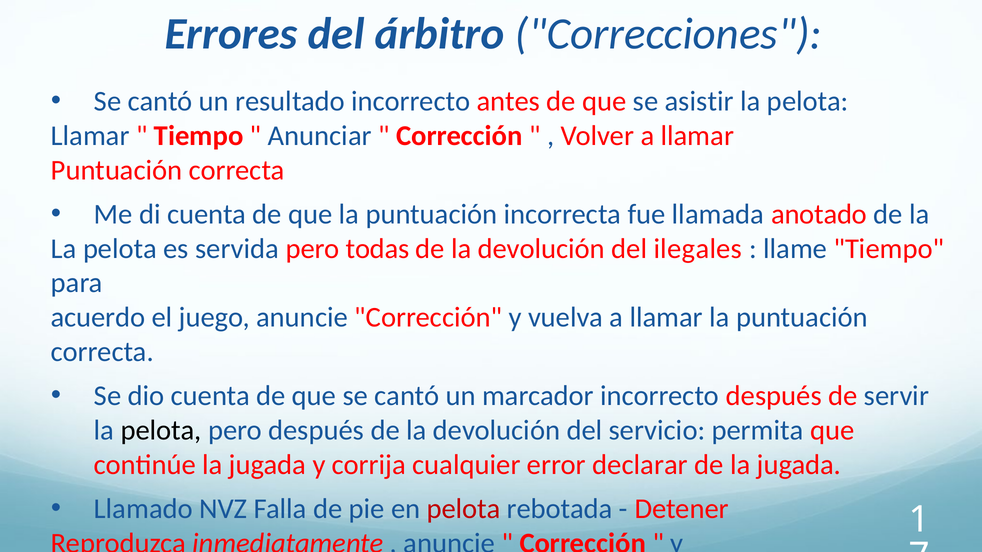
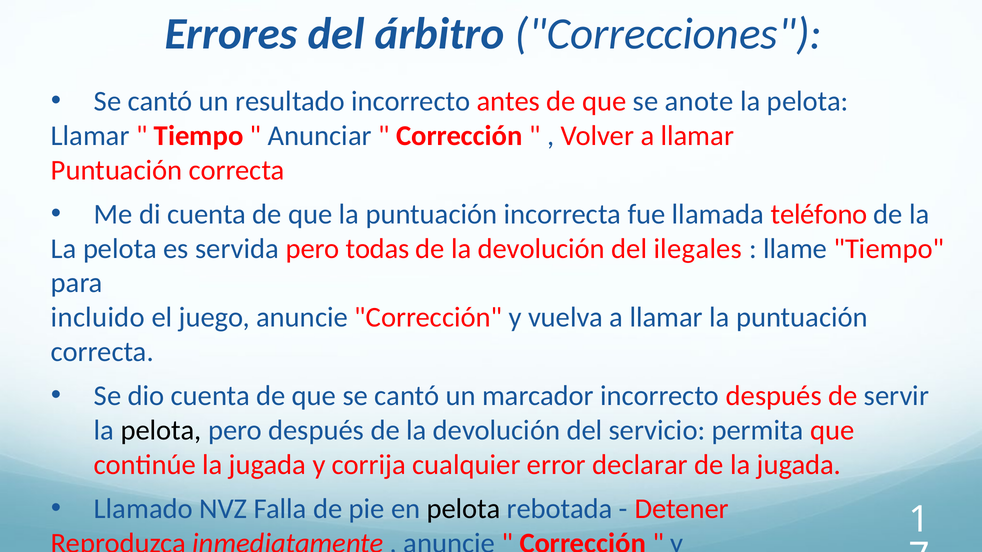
asistir: asistir -> anote (699, 101)
anotado: anotado -> teléfono (819, 214)
acuerdo: acuerdo -> incluido (98, 318)
pelota colour: red -> black (464, 509)
